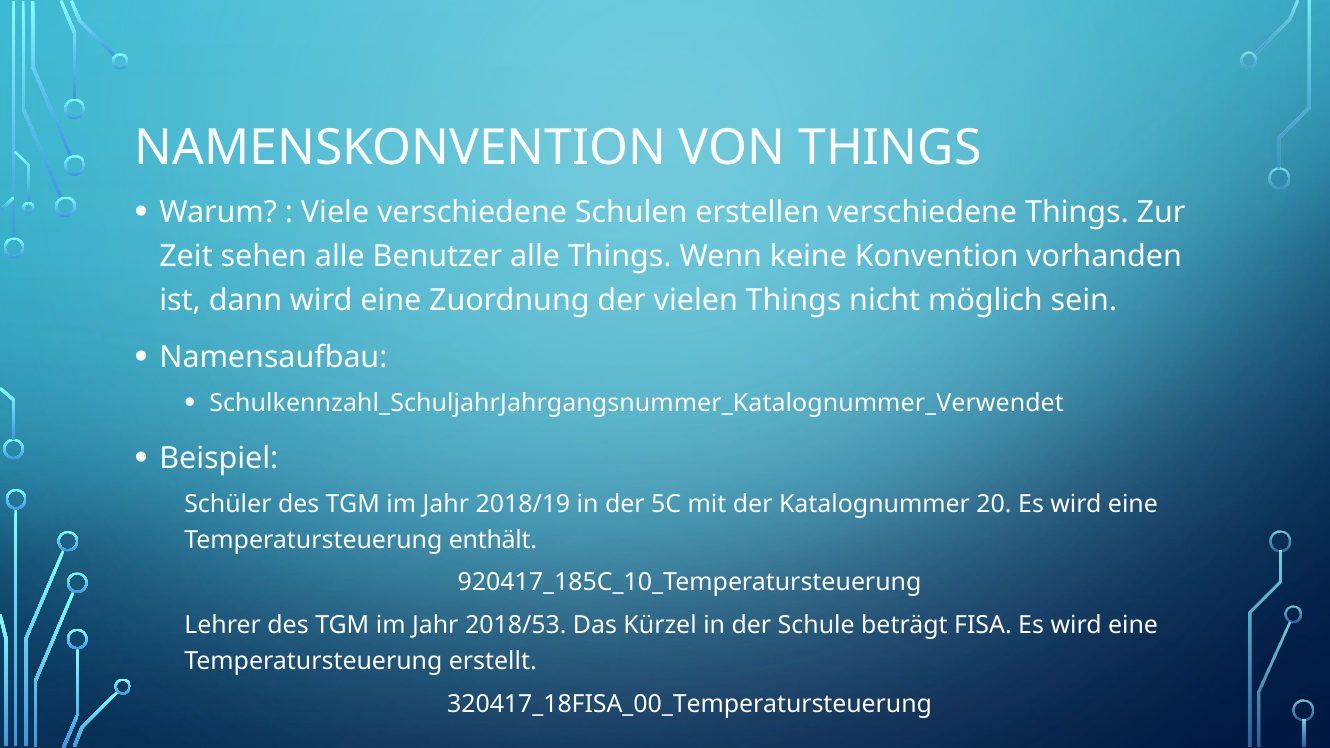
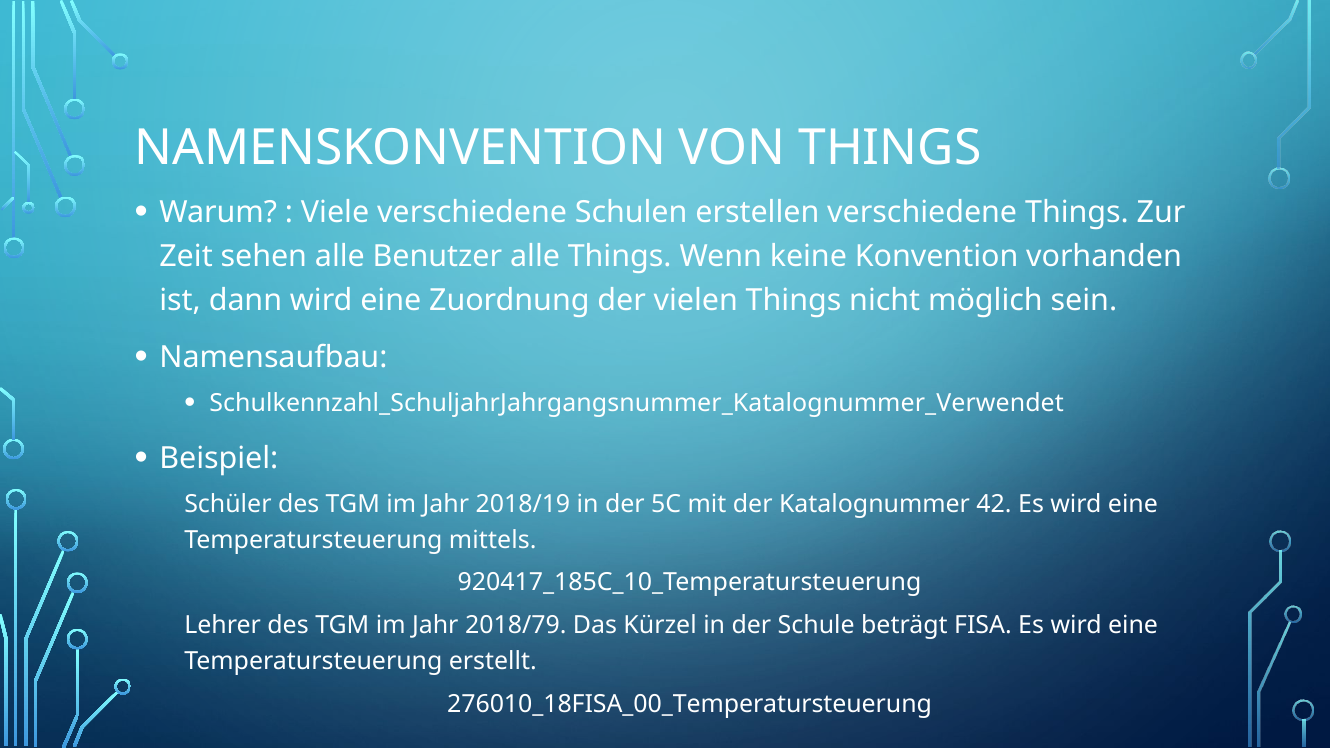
20: 20 -> 42 (994, 504)
enthält: enthält -> mittels (493, 540)
2018/53: 2018/53 -> 2018/79 (516, 626)
320417_18FISA_00_Temperatursteuerung: 320417_18FISA_00_Temperatursteuerung -> 276010_18FISA_00_Temperatursteuerung (690, 704)
